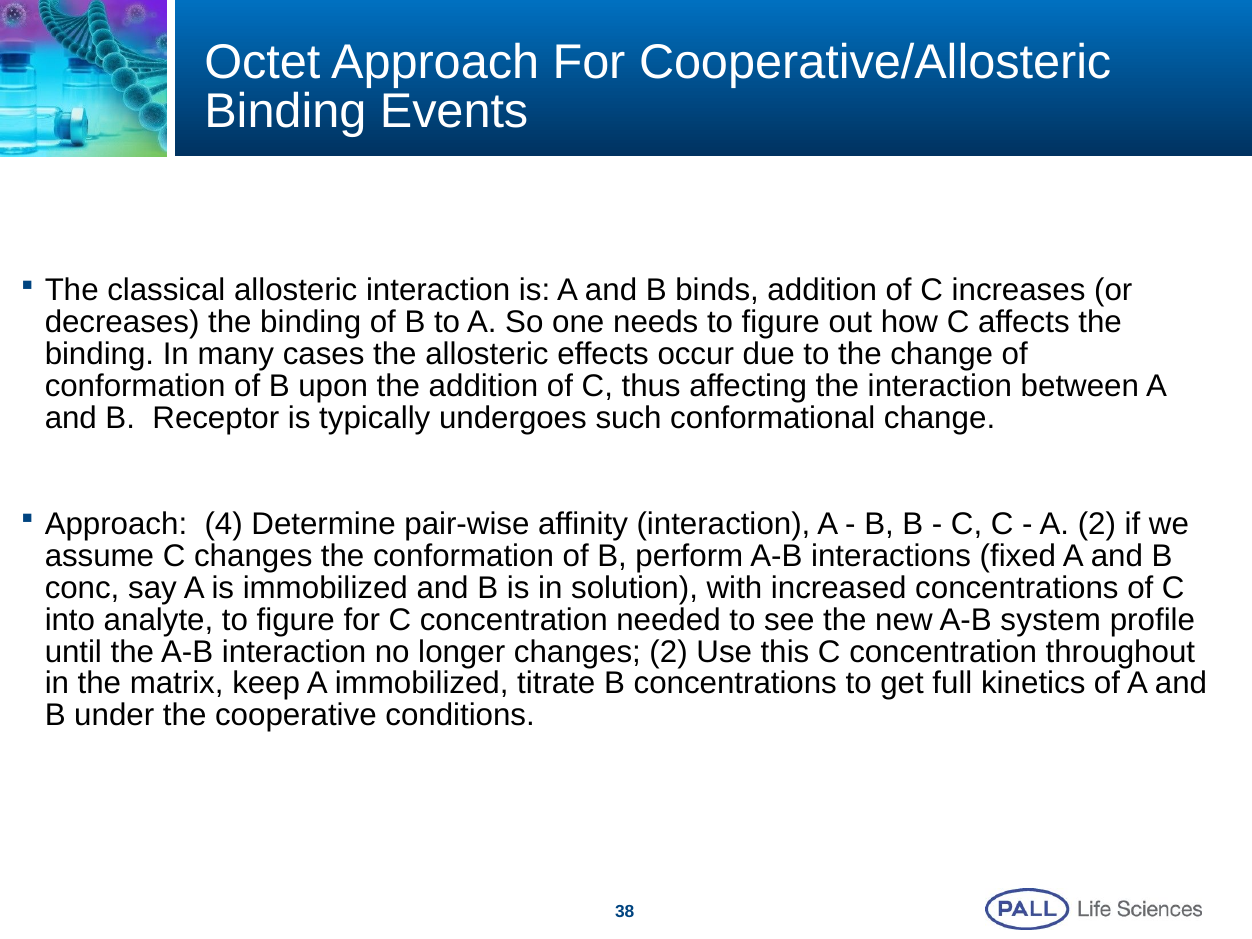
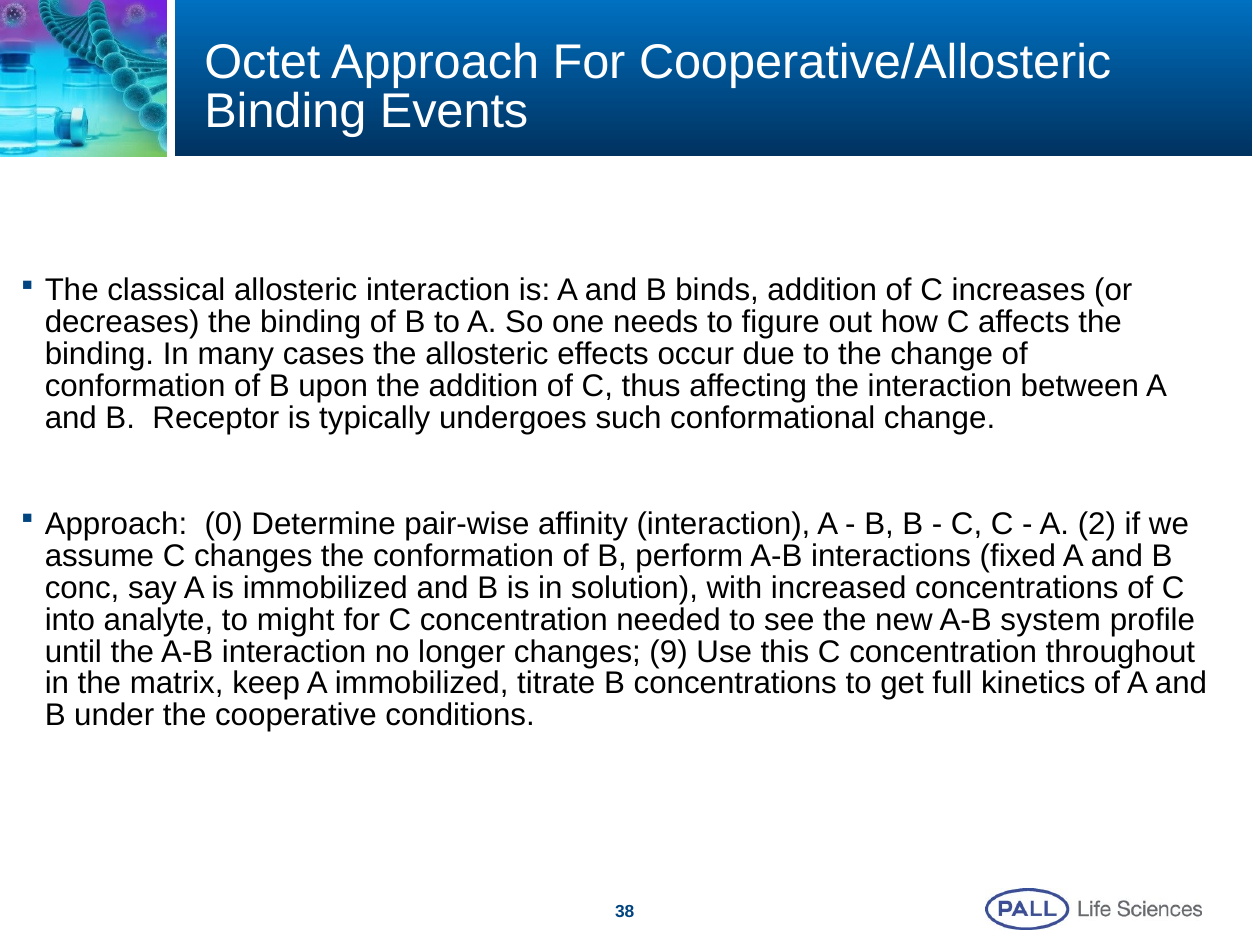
4: 4 -> 0 (224, 524)
analyte to figure: figure -> might (296, 620)
changes 2: 2 -> 9 (669, 652)
